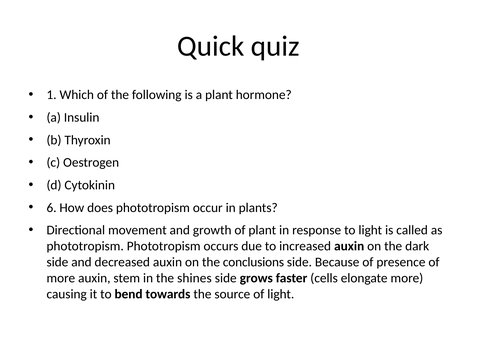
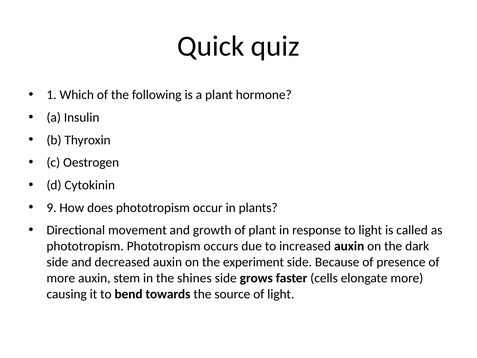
6: 6 -> 9 (52, 208)
conclusions: conclusions -> experiment (253, 262)
